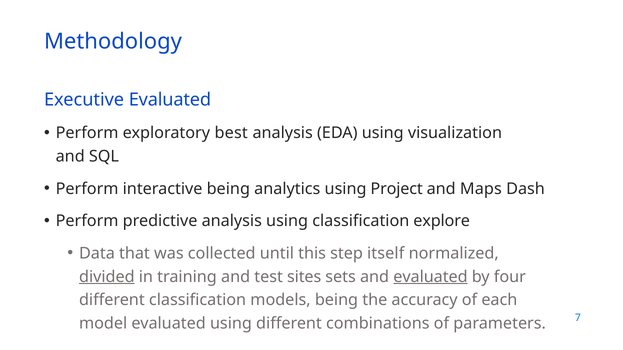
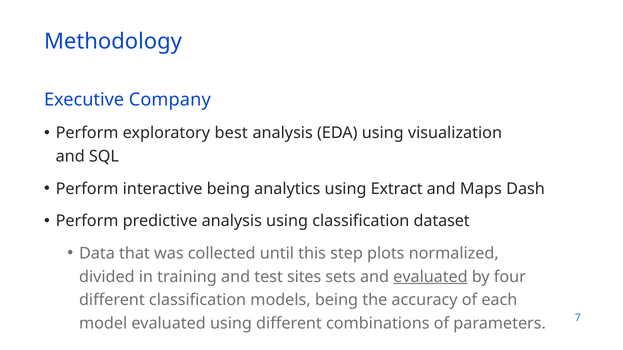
Executive Evaluated: Evaluated -> Company (170, 100)
Project: Project -> Extract (397, 189)
explore: explore -> dataset (442, 221)
itself: itself -> plots (386, 254)
divided underline: present -> none (107, 277)
